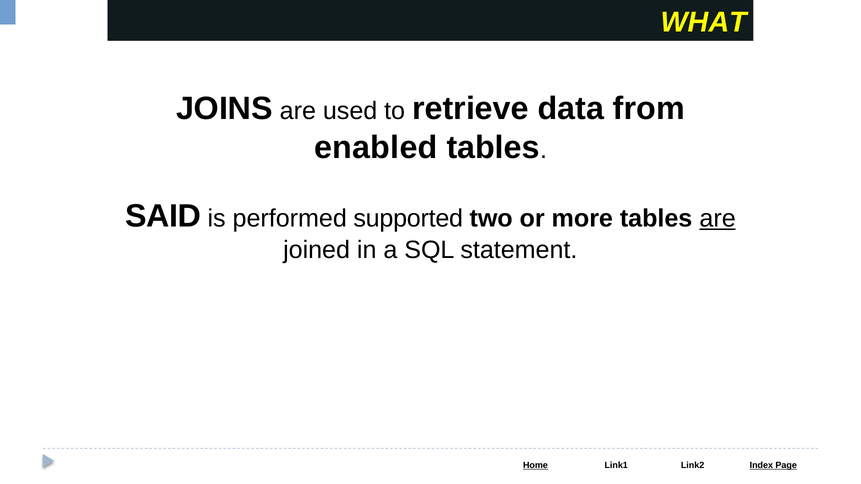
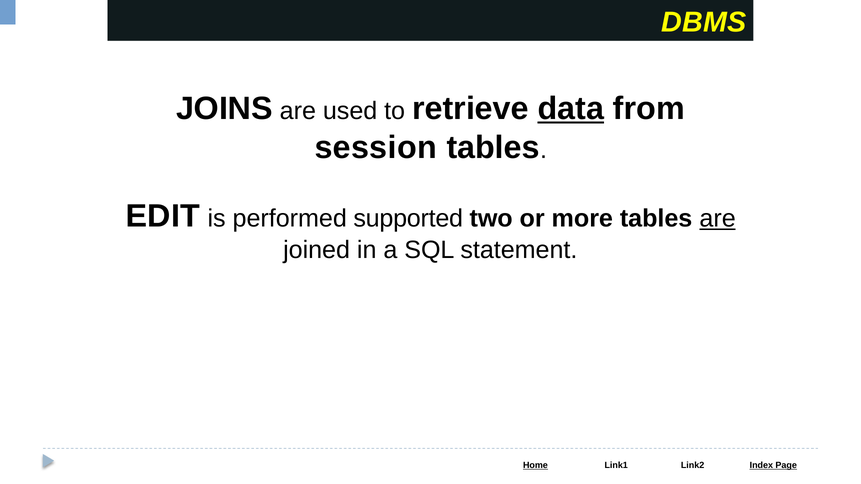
WHAT: WHAT -> DBMS (704, 22)
data underline: none -> present (571, 109)
enabled: enabled -> session (376, 148)
SAID: SAID -> EDIT (163, 216)
